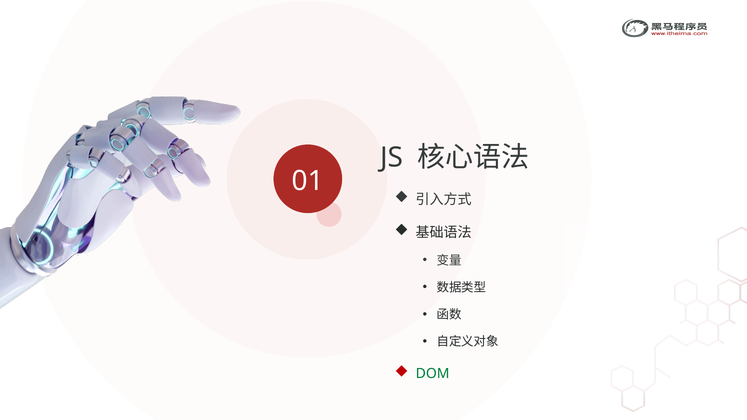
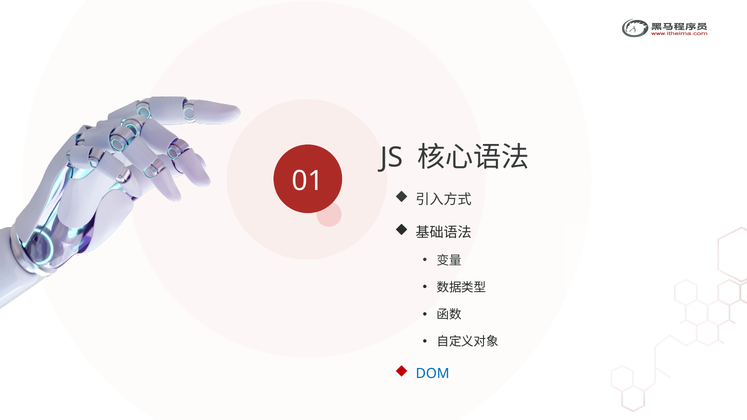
DOM colour: green -> blue (433, 374)
